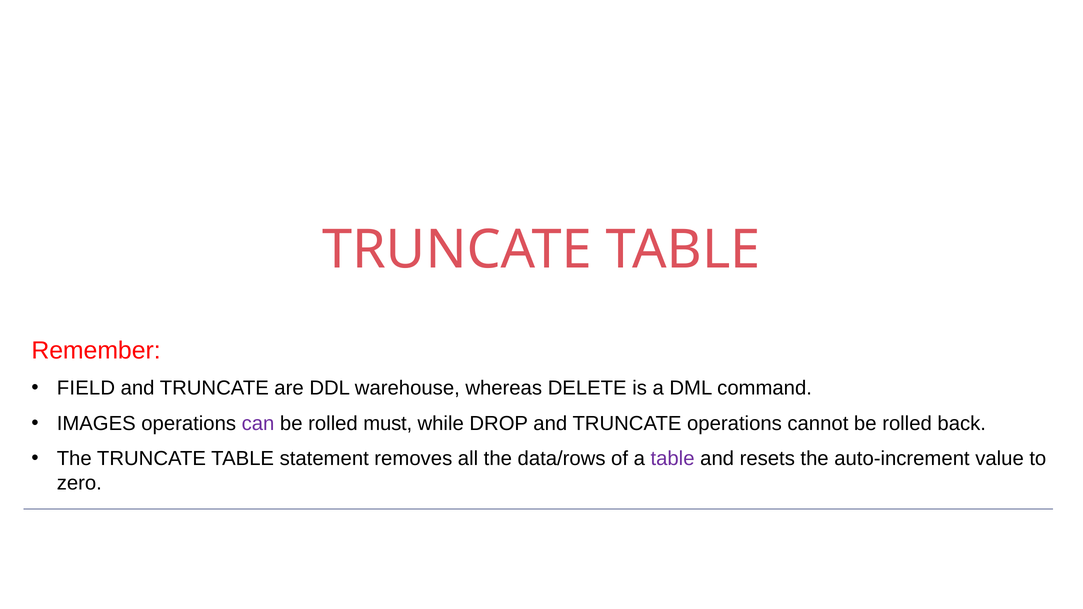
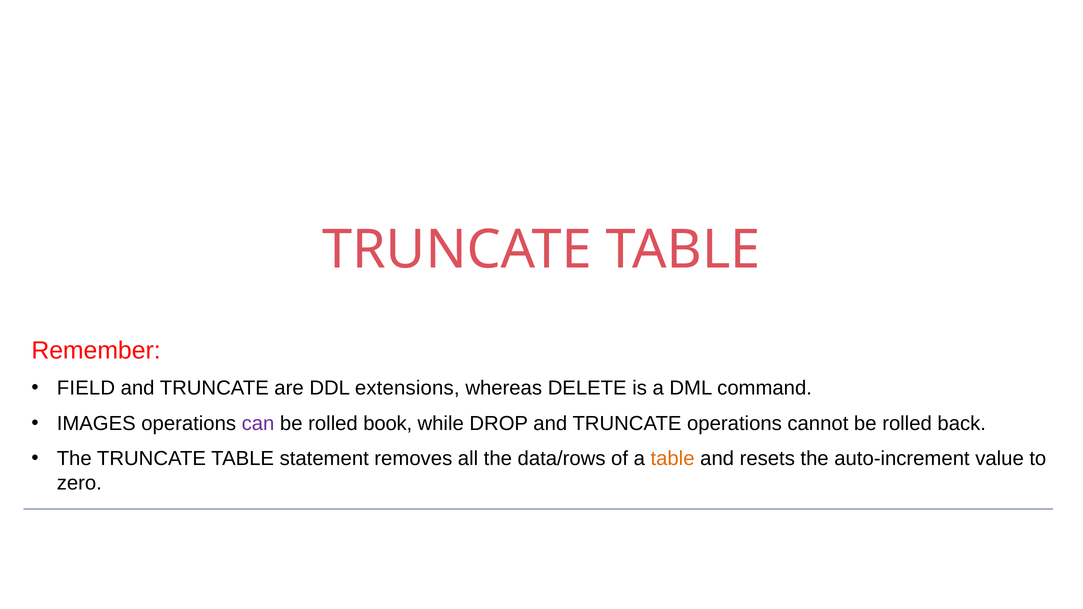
warehouse: warehouse -> extensions (407, 388)
must: must -> book (388, 424)
table colour: purple -> orange (673, 459)
